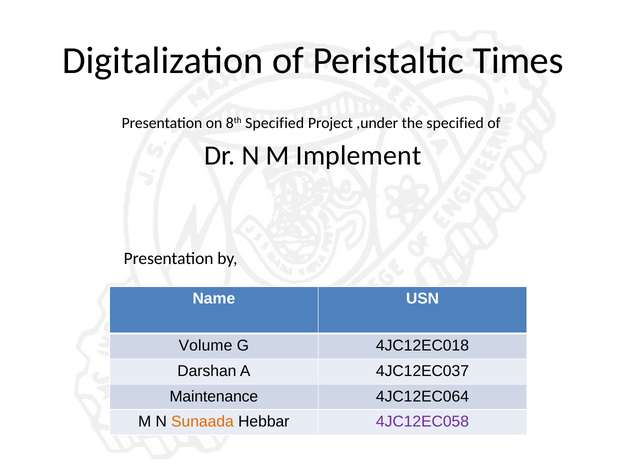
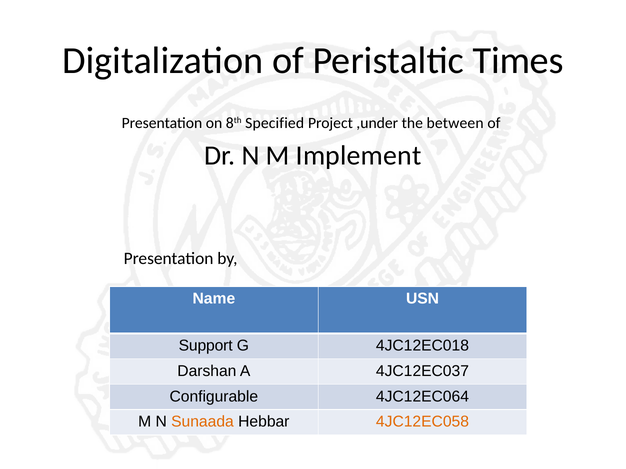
the specified: specified -> between (455, 123)
Volume: Volume -> Support (206, 346)
Maintenance: Maintenance -> Configurable (214, 397)
4JC12EC058 colour: purple -> orange (422, 422)
